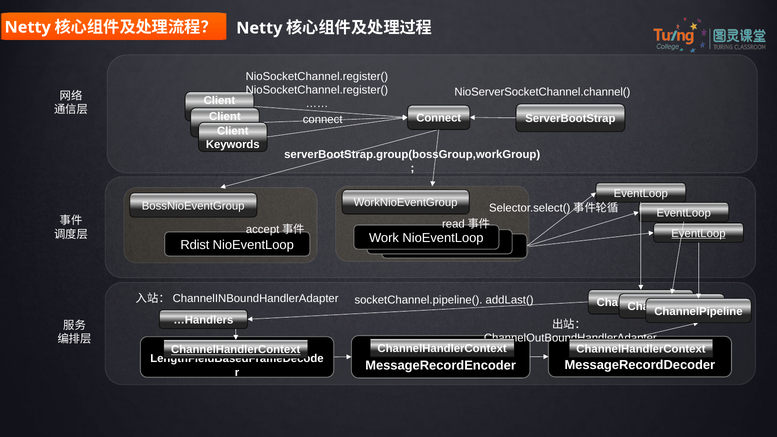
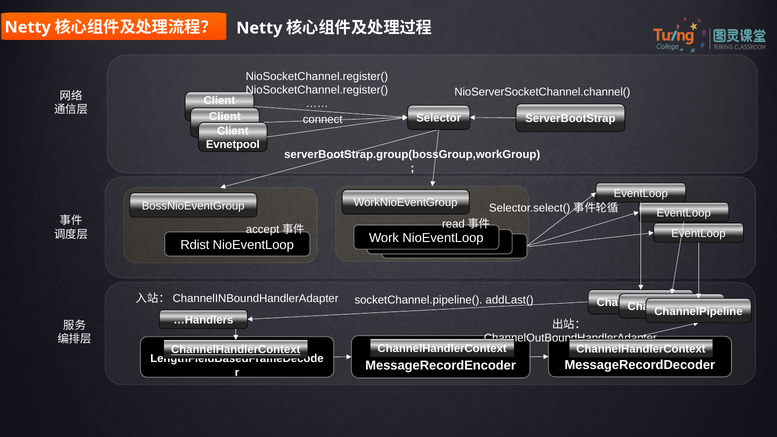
Connect: Connect -> Selector (439, 118)
Keywords: Keywords -> Evnetpool (233, 145)
EventLoop underline: present -> none (698, 233)
